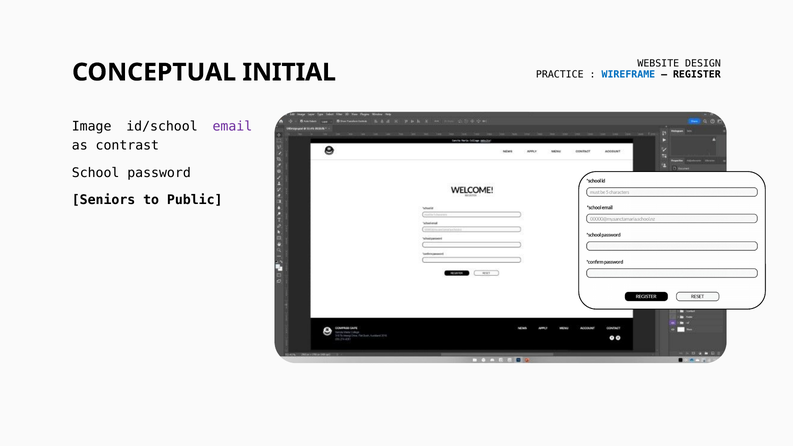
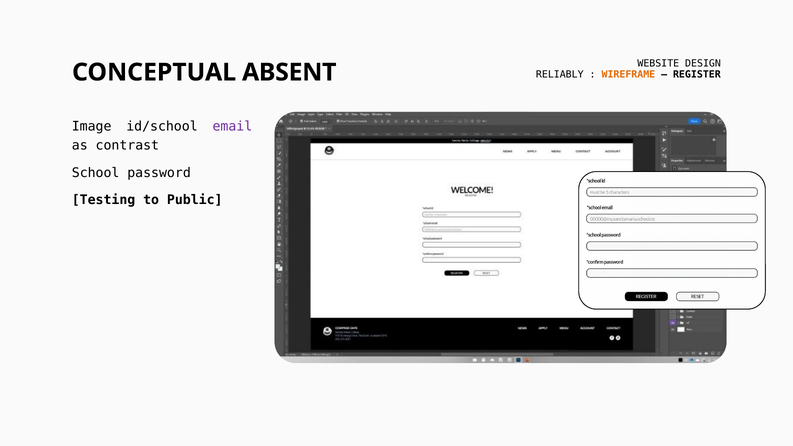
INITIAL: INITIAL -> ABSENT (289, 72)
PRACTICE: PRACTICE -> RELIABLY (560, 74)
WIREFRAME colour: blue -> orange (628, 74)
Seniors: Seniors -> Testing (104, 200)
